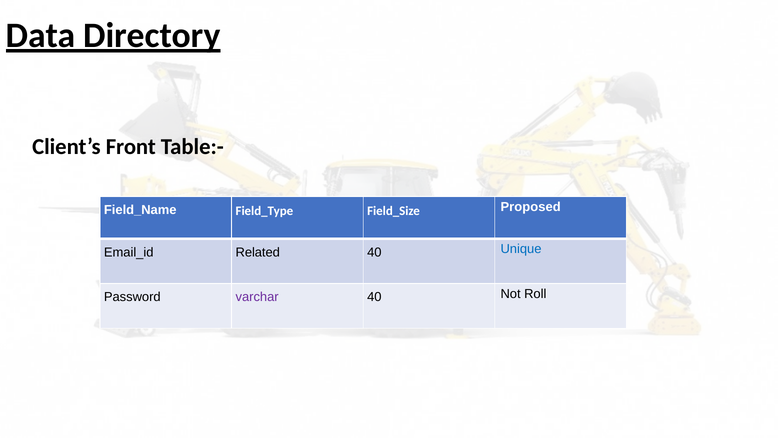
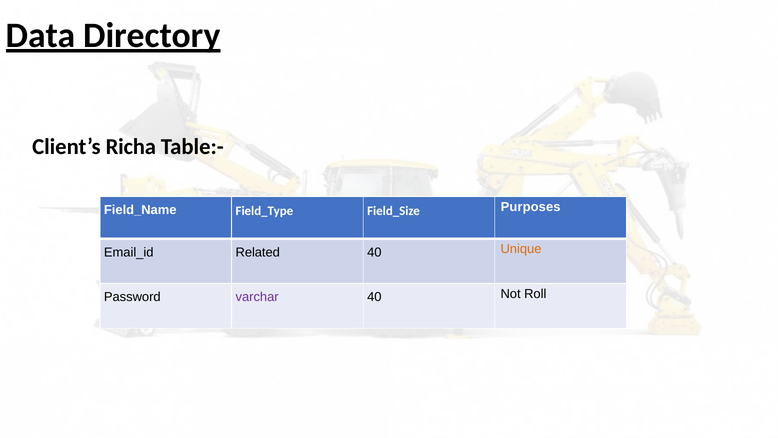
Front: Front -> Richa (131, 147)
Proposed: Proposed -> Purposes (531, 207)
Unique colour: blue -> orange (521, 249)
